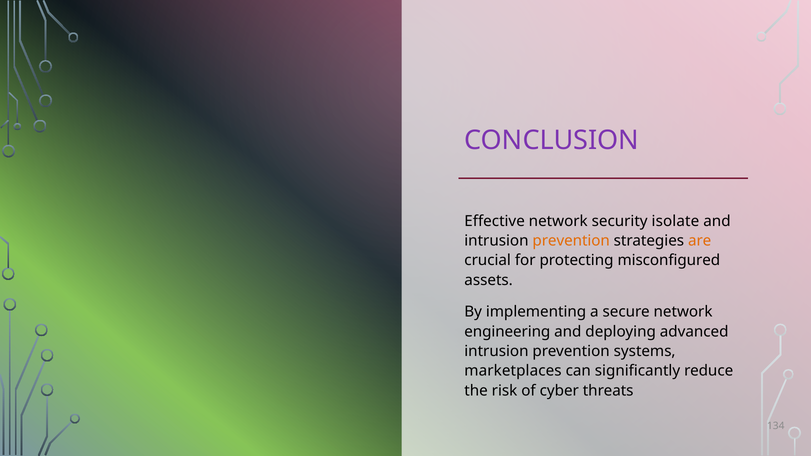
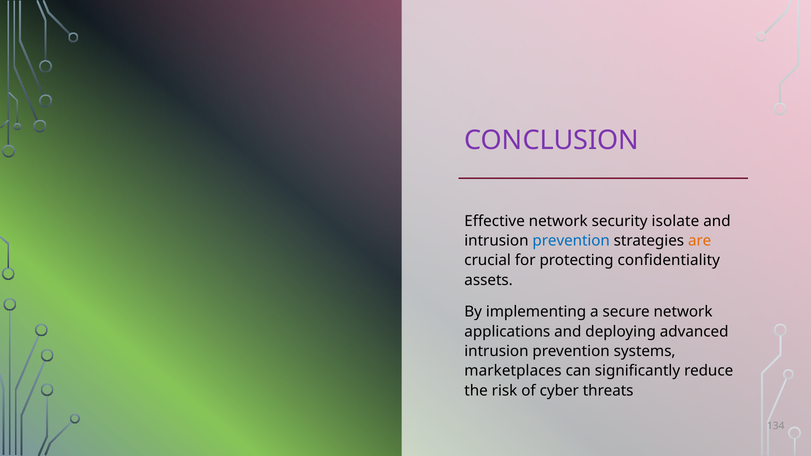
prevention colour: orange -> blue (571, 241)
misconfigured: misconfigured -> confidentiality (669, 261)
engineering: engineering -> applications (507, 332)
